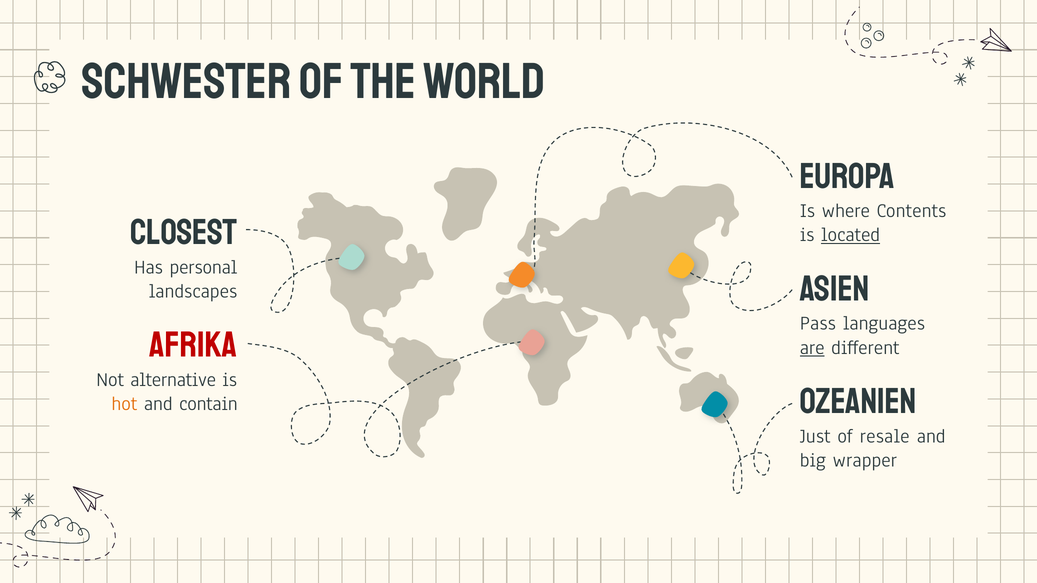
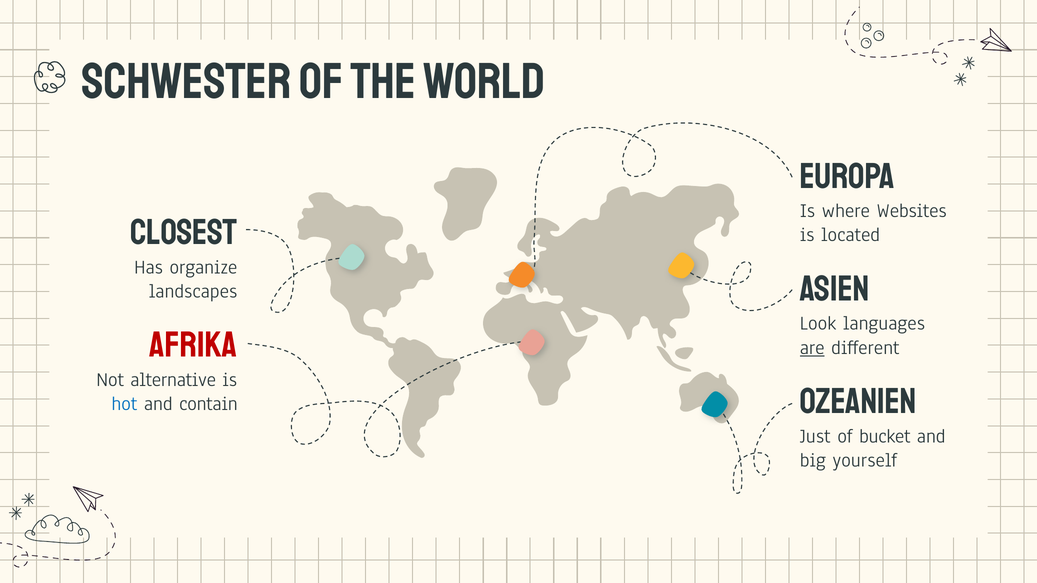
Contents: Contents -> Websites (912, 211)
located underline: present -> none (851, 235)
personal: personal -> organize (203, 267)
Pass: Pass -> Look (818, 323)
hot colour: orange -> blue (124, 404)
resale: resale -> bucket (885, 436)
wrapper: wrapper -> yourself (865, 460)
